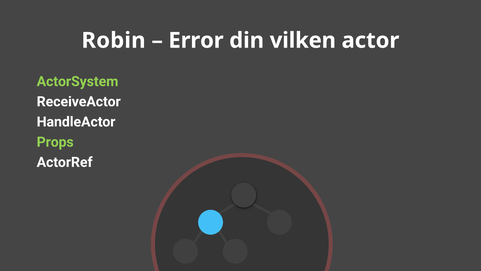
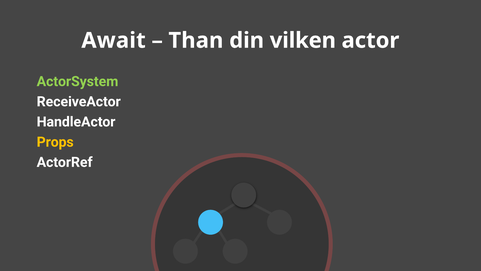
Robin: Robin -> Await (114, 40)
Error: Error -> Than (196, 40)
Props colour: light green -> yellow (55, 142)
